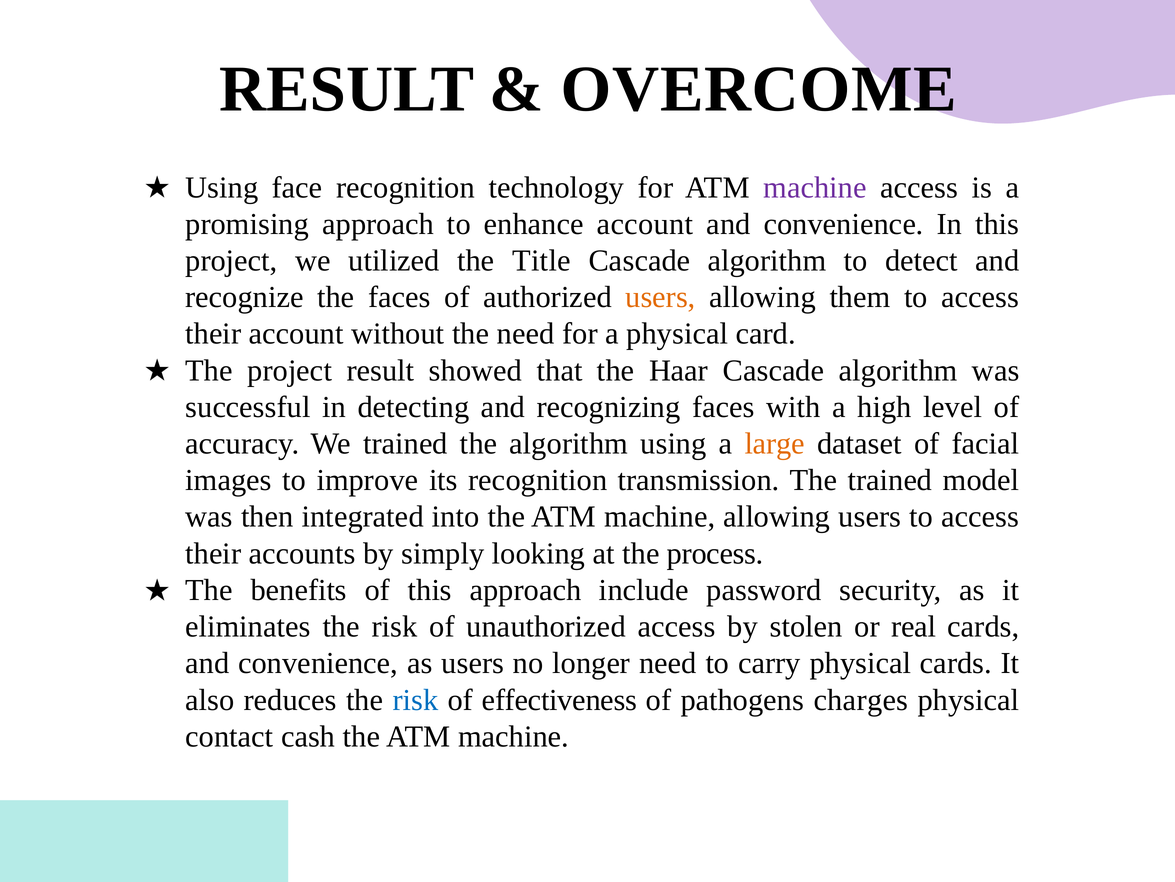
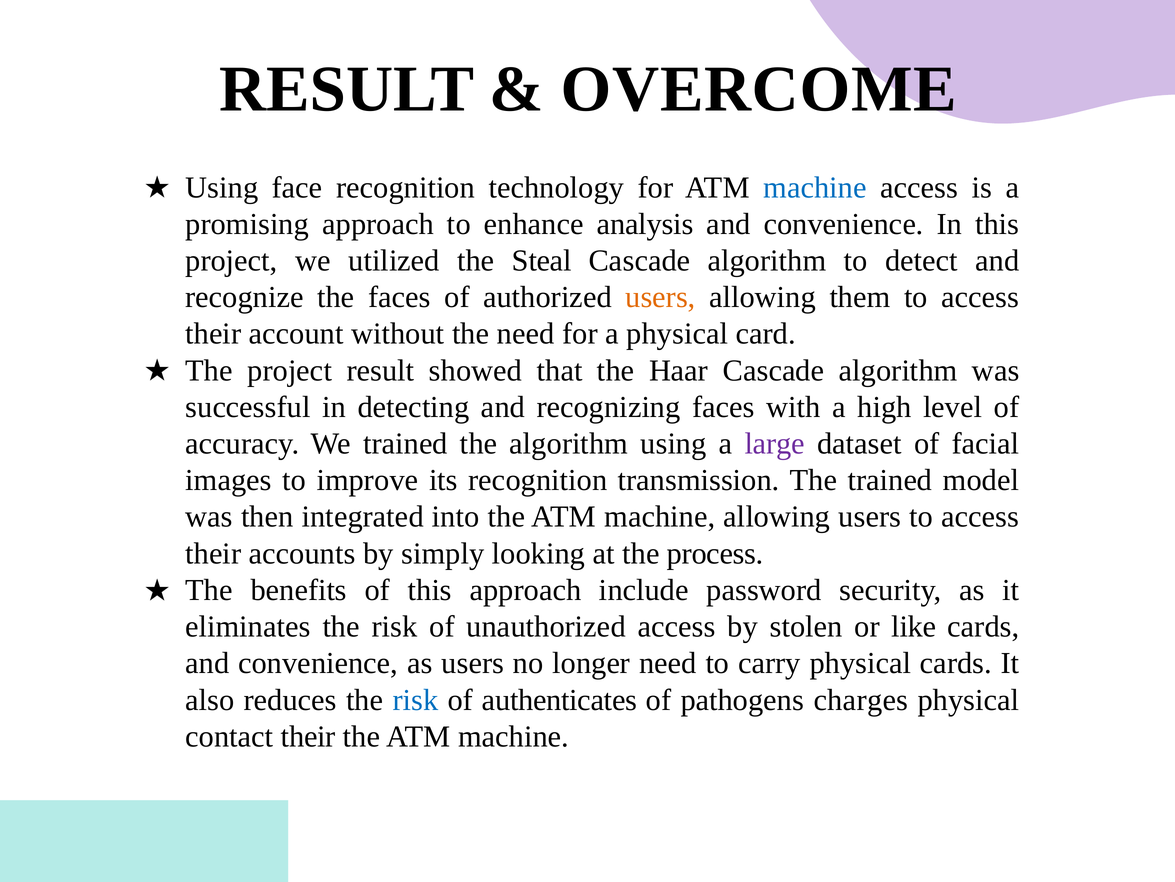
machine colour: purple -> blue (815, 187)
enhance account: account -> analysis (645, 224)
Title: Title -> Steal (542, 260)
large colour: orange -> purple (775, 443)
real: real -> like (914, 626)
effectiveness: effectiveness -> authenticates (559, 699)
contact cash: cash -> their (308, 736)
